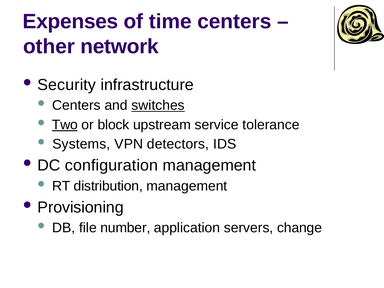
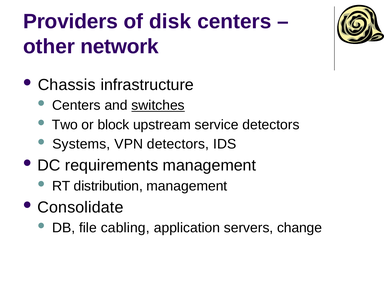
Expenses: Expenses -> Providers (70, 22)
time: time -> disk (170, 22)
Security: Security -> Chassis (67, 85)
Two underline: present -> none (65, 125)
service tolerance: tolerance -> detectors (271, 125)
configuration: configuration -> requirements (112, 165)
Provisioning: Provisioning -> Consolidate (80, 207)
number: number -> cabling (125, 228)
